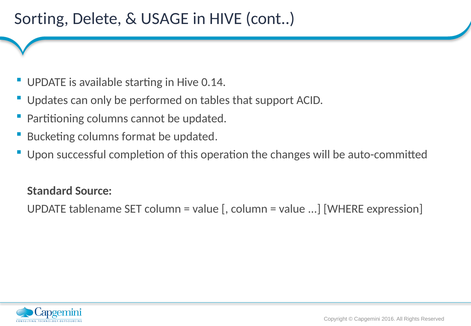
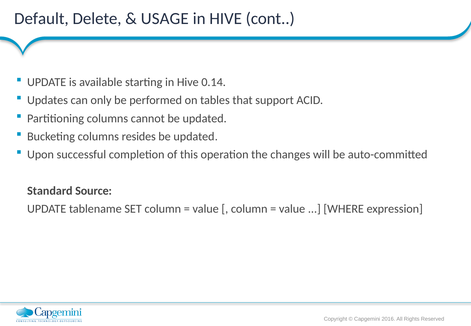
Sorting: Sorting -> Default (41, 19)
format: format -> resides (139, 137)
